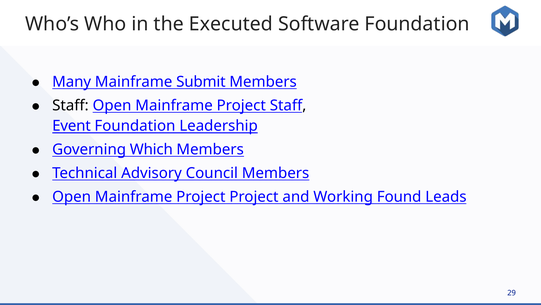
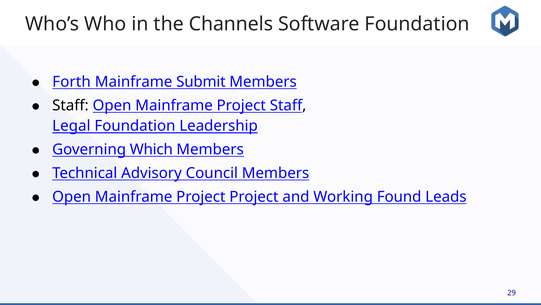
Executed: Executed -> Channels (231, 24)
Many: Many -> Forth (72, 82)
Event: Event -> Legal (71, 126)
